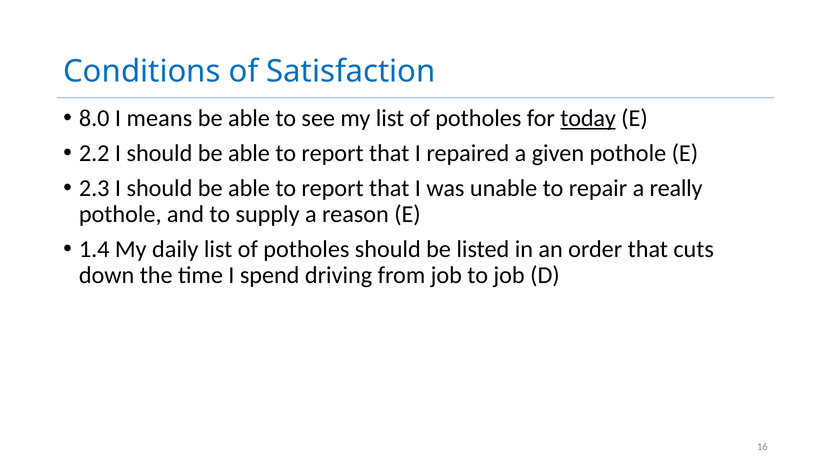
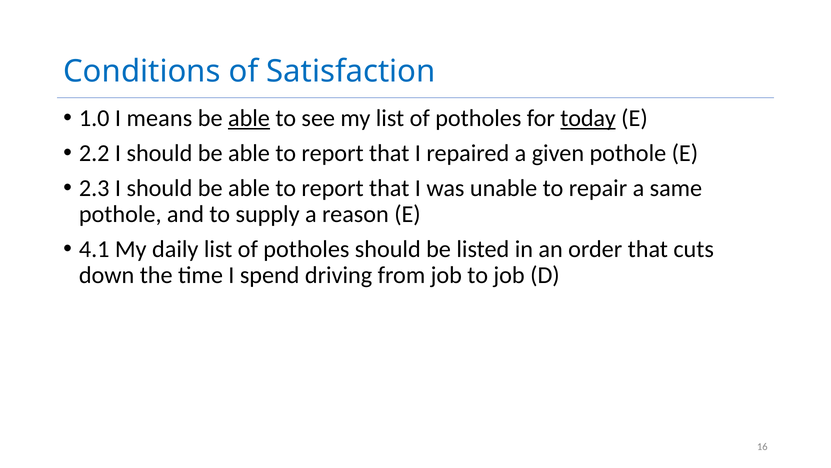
8.0: 8.0 -> 1.0 (94, 118)
able underline: none -> present (249, 118)
really: really -> same (676, 188)
1.4: 1.4 -> 4.1 (94, 249)
